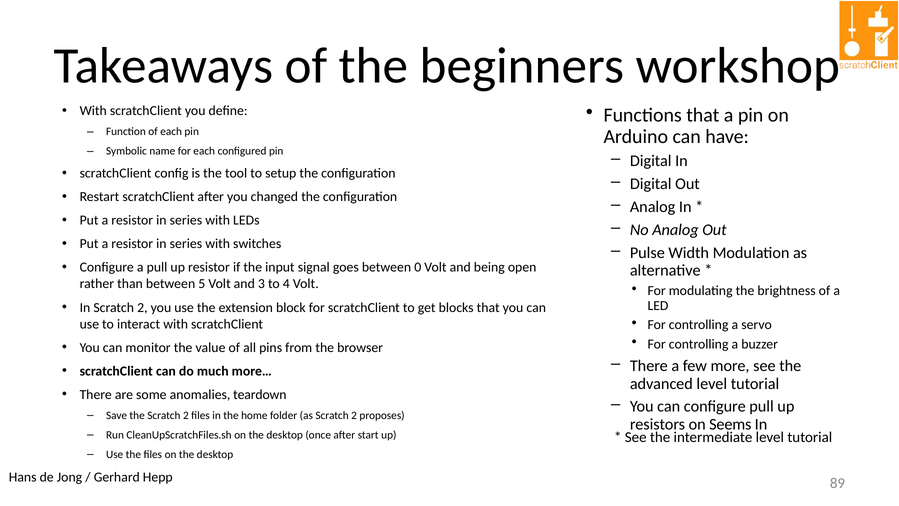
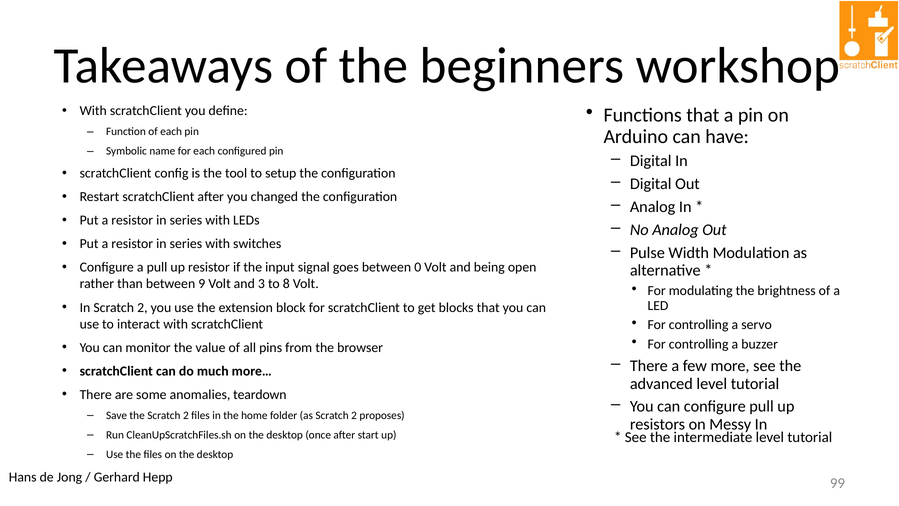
5: 5 -> 9 (202, 284)
4: 4 -> 8 (286, 284)
Seems: Seems -> Messy (730, 424)
89: 89 -> 99 (837, 483)
